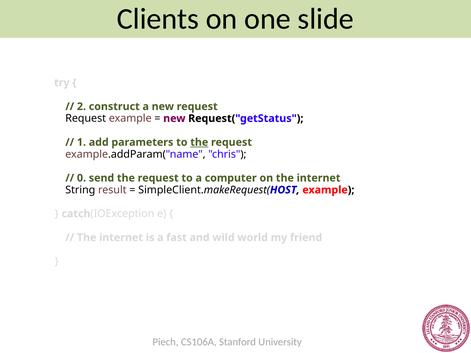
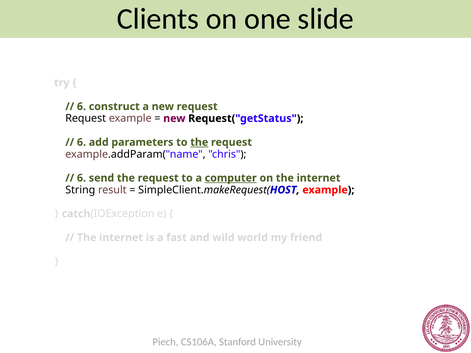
2: 2 -> 6 (81, 107)
1: 1 -> 6 (81, 142)
0: 0 -> 6 (81, 178)
computer underline: none -> present (231, 178)
